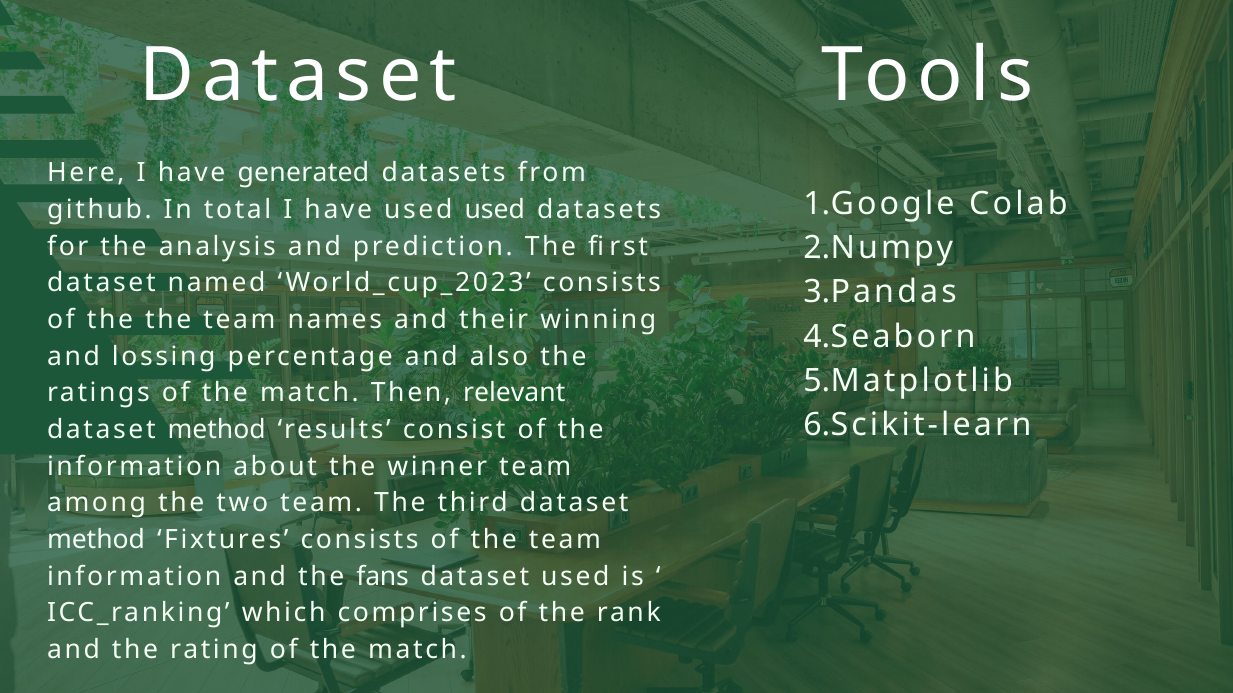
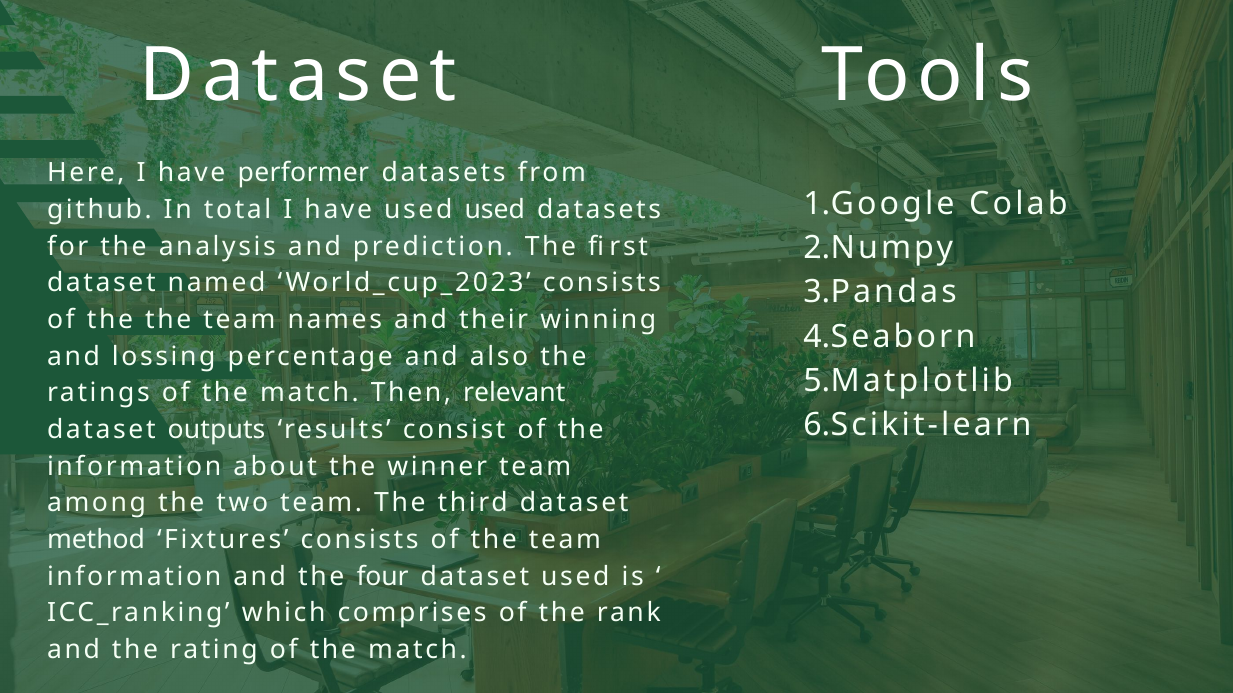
generated: generated -> performer (303, 173)
method: method -> outputs (217, 430)
fans: fans -> four (383, 577)
